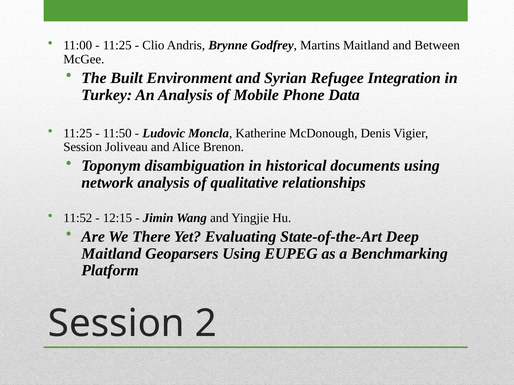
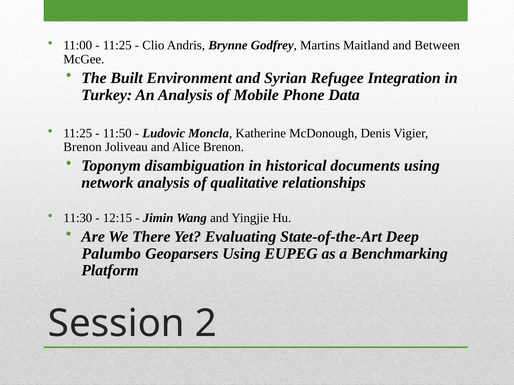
Session: Session -> Brenon (83, 147)
11:52: 11:52 -> 11:30 (78, 218)
Maitland: Maitland -> Palumbo (111, 254)
